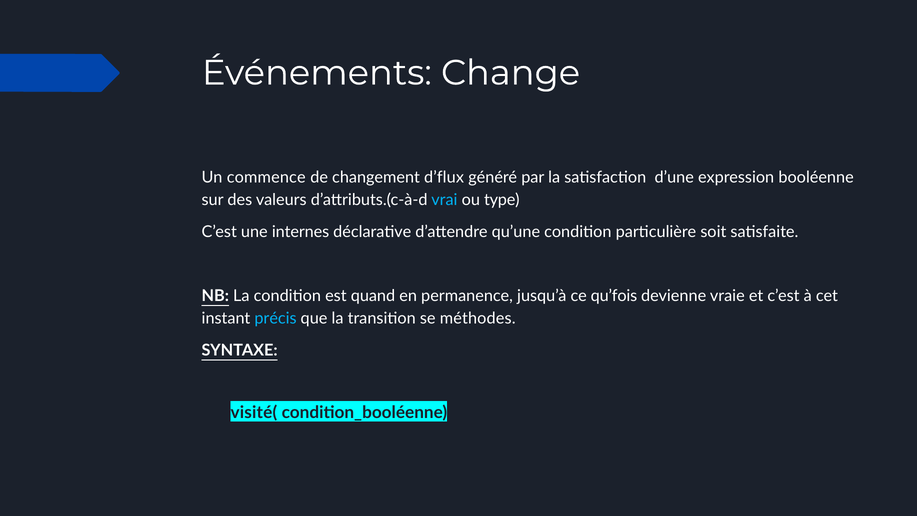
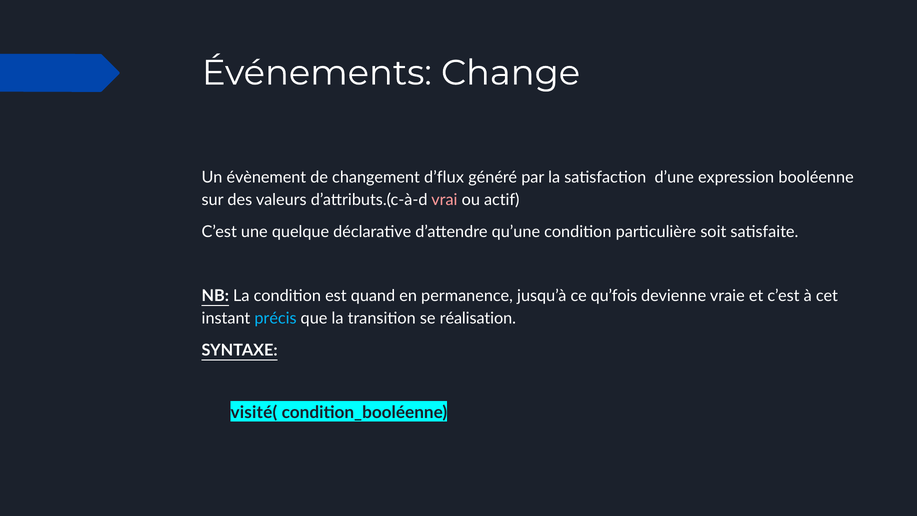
commence: commence -> évènement (266, 178)
vrai colour: light blue -> pink (444, 200)
type: type -> actif (502, 200)
internes: internes -> quelque (301, 232)
méthodes: méthodes -> réalisation (478, 318)
